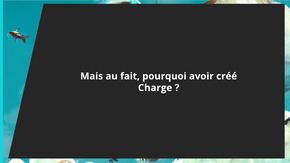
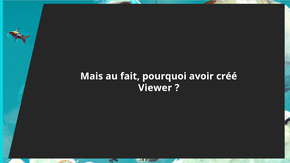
Charge: Charge -> Viewer (155, 88)
